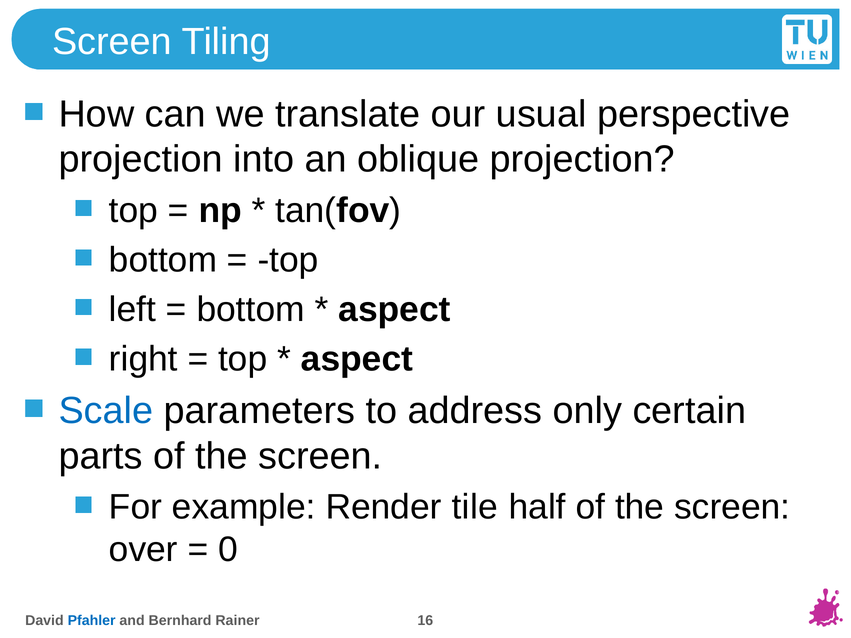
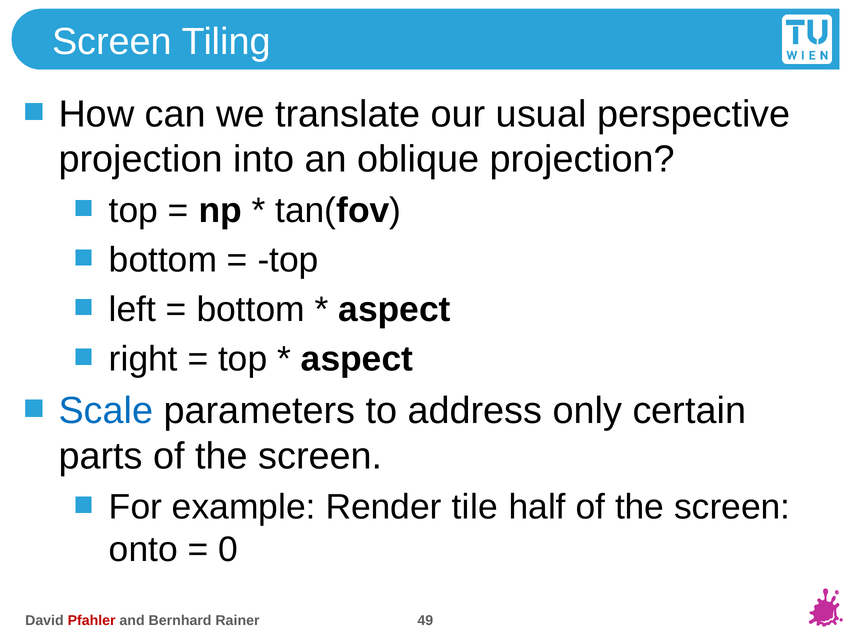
over: over -> onto (143, 550)
Pfahler colour: blue -> red (92, 621)
16: 16 -> 49 (425, 621)
